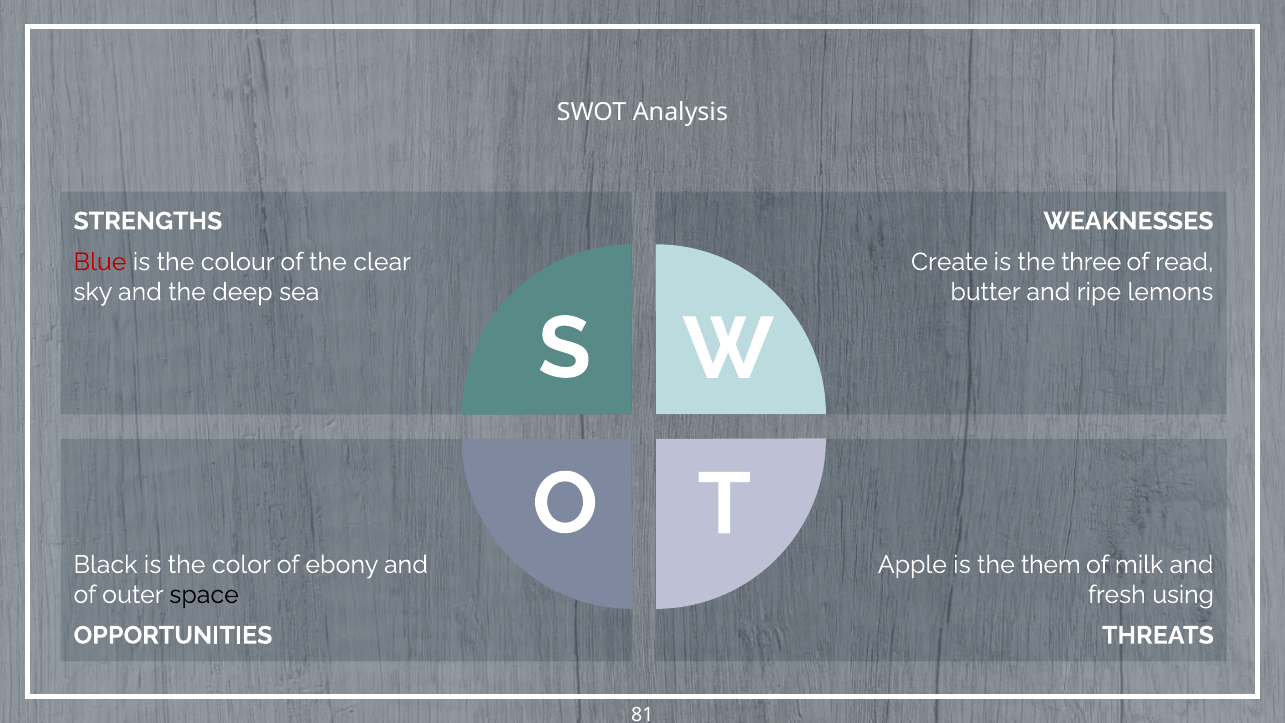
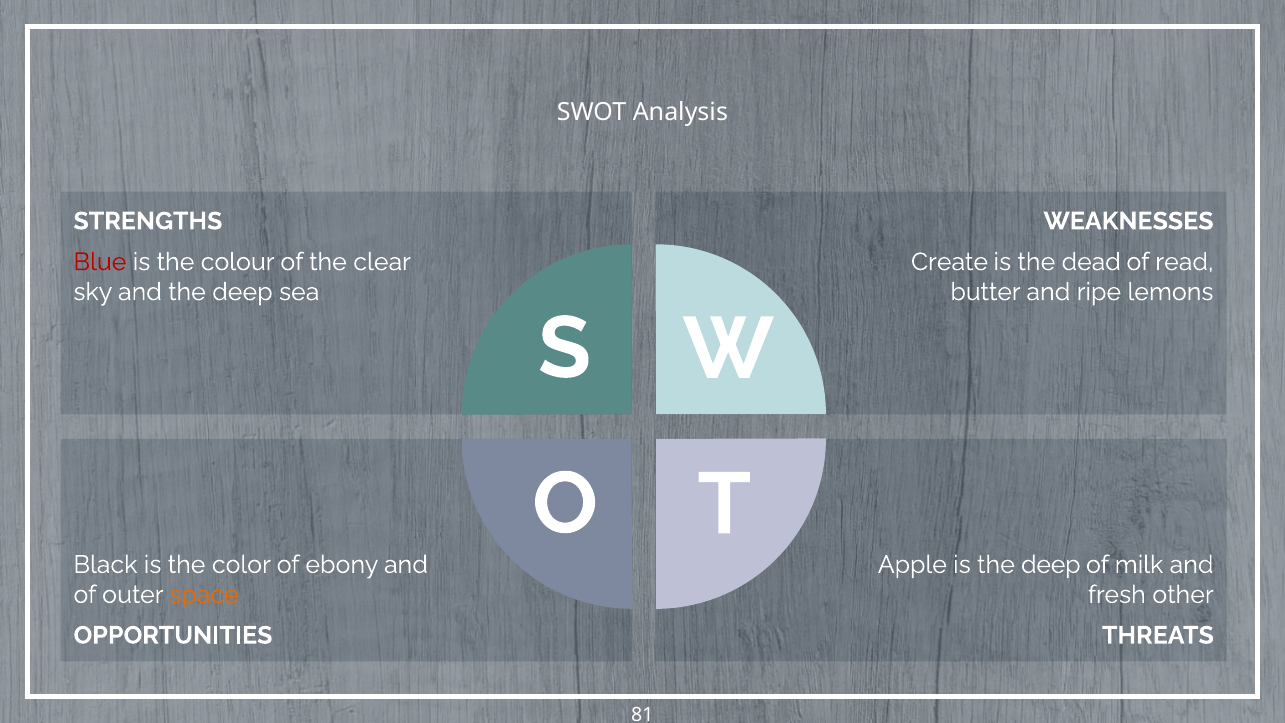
three: three -> dead (1091, 262)
is the them: them -> deep (1051, 565)
space colour: black -> orange (204, 595)
using: using -> other (1183, 595)
